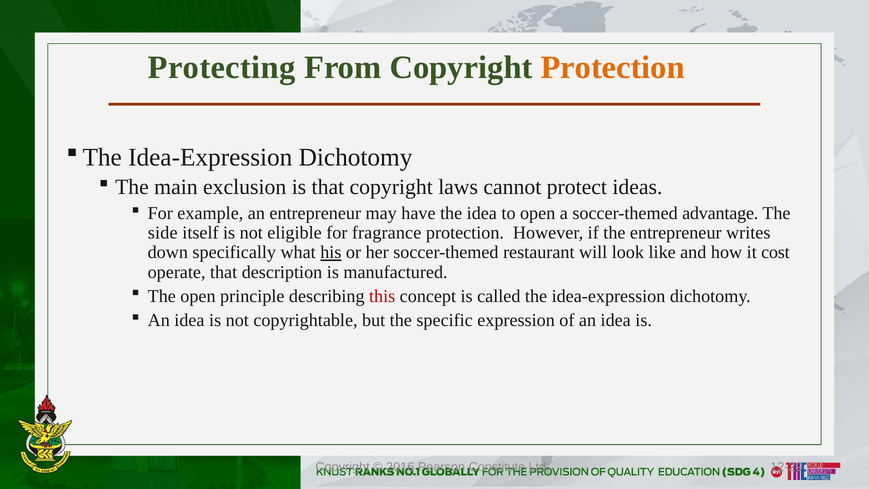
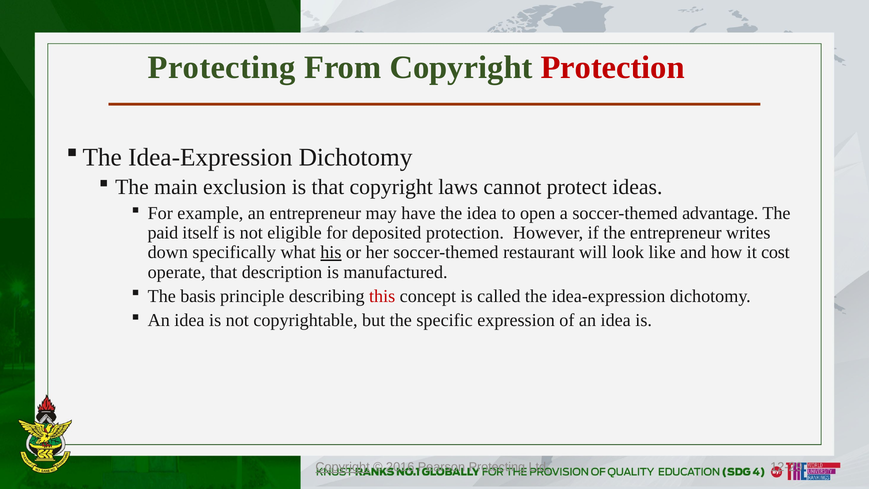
Protection colour: orange -> red (613, 68)
side: side -> paid (163, 233)
fragrance: fragrance -> deposited (387, 233)
The open: open -> basis (198, 296)
Copyright underline: none -> present (343, 467)
Pearson Constitute: Constitute -> Protecting (497, 467)
